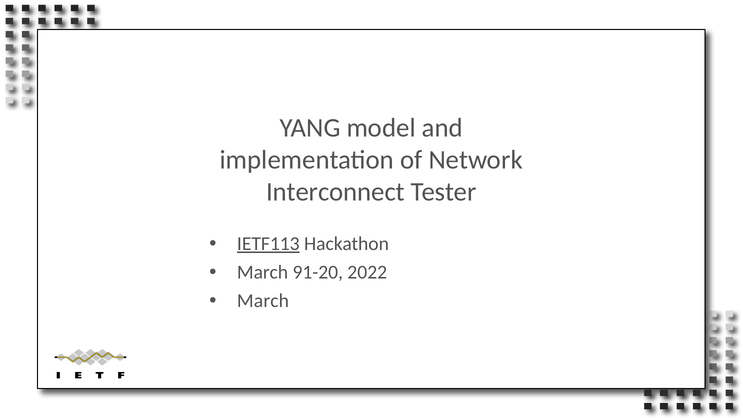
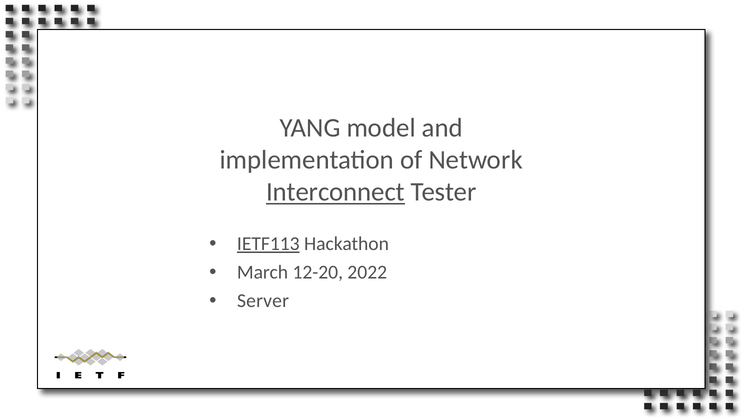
Interconnect underline: none -> present (335, 192)
91-20: 91-20 -> 12-20 (318, 272)
March: March -> Server (263, 301)
